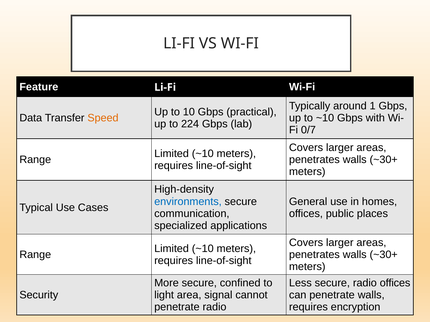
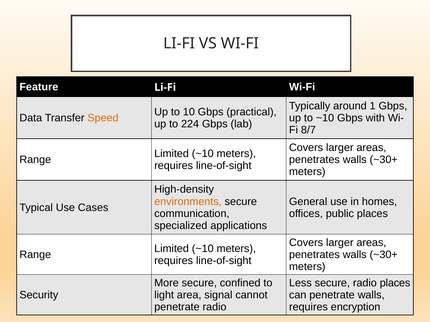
0/7: 0/7 -> 8/7 (308, 130)
environments colour: blue -> orange (188, 202)
radio offices: offices -> places (395, 283)
